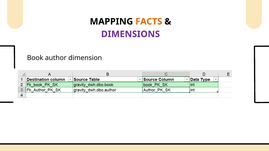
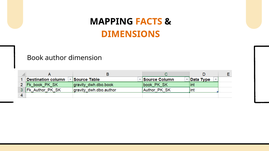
DIMENSIONS colour: purple -> orange (131, 34)
